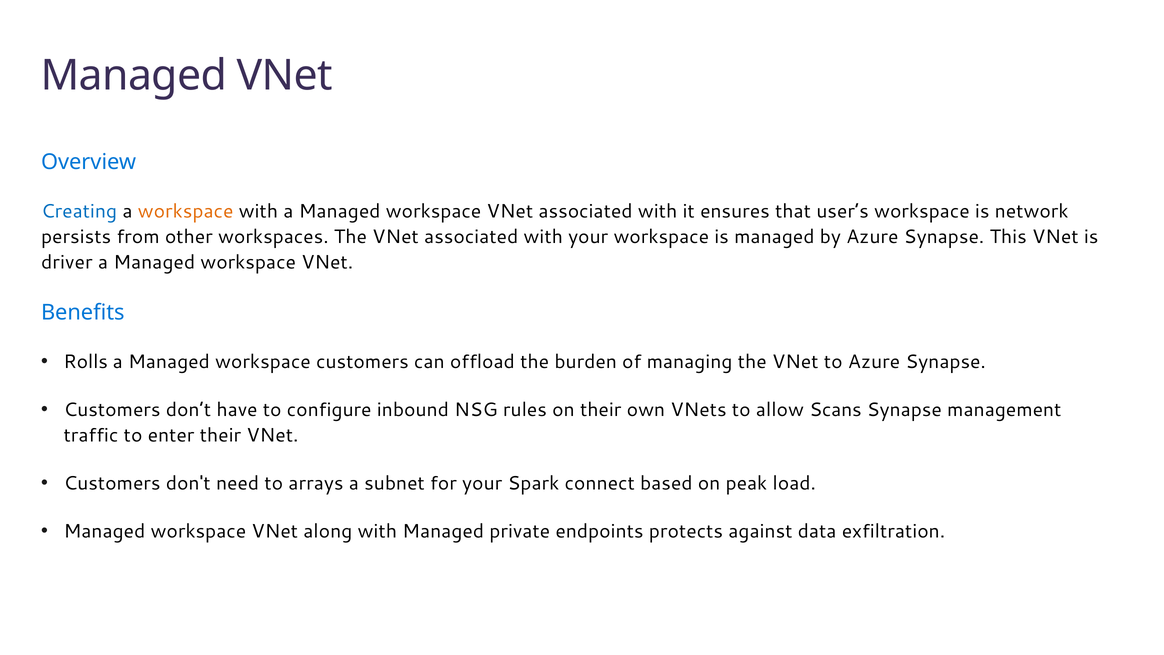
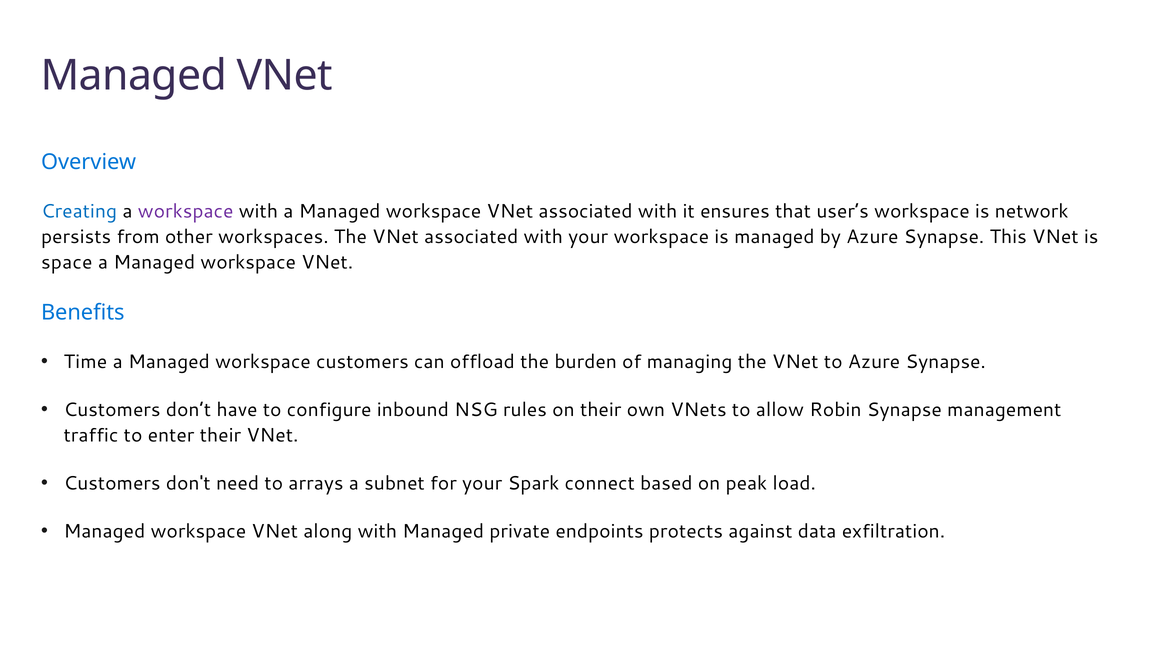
workspace colour: orange -> purple (186, 211)
driver: driver -> space (67, 262)
Rolls: Rolls -> Time (85, 362)
Scans: Scans -> Robin (835, 410)
